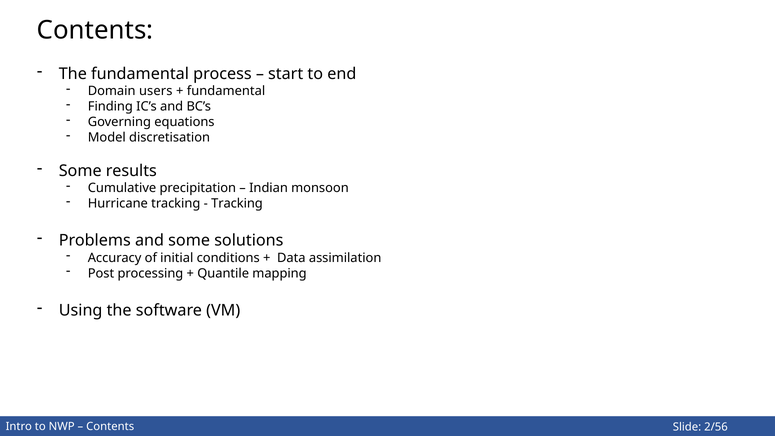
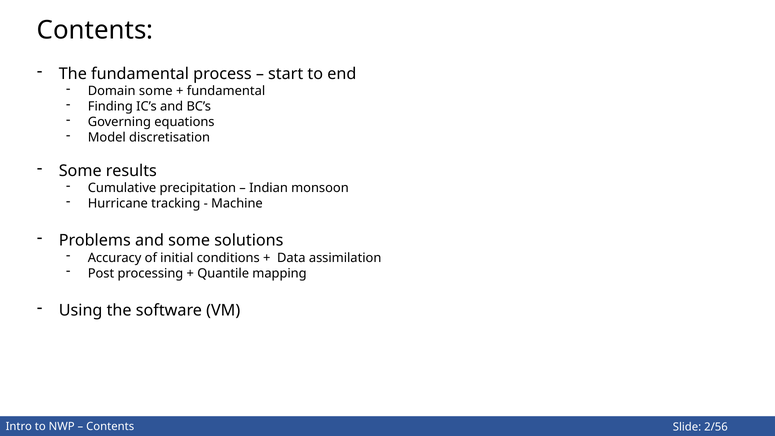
Domain users: users -> some (156, 91)
Tracking: Tracking -> Machine (237, 204)
